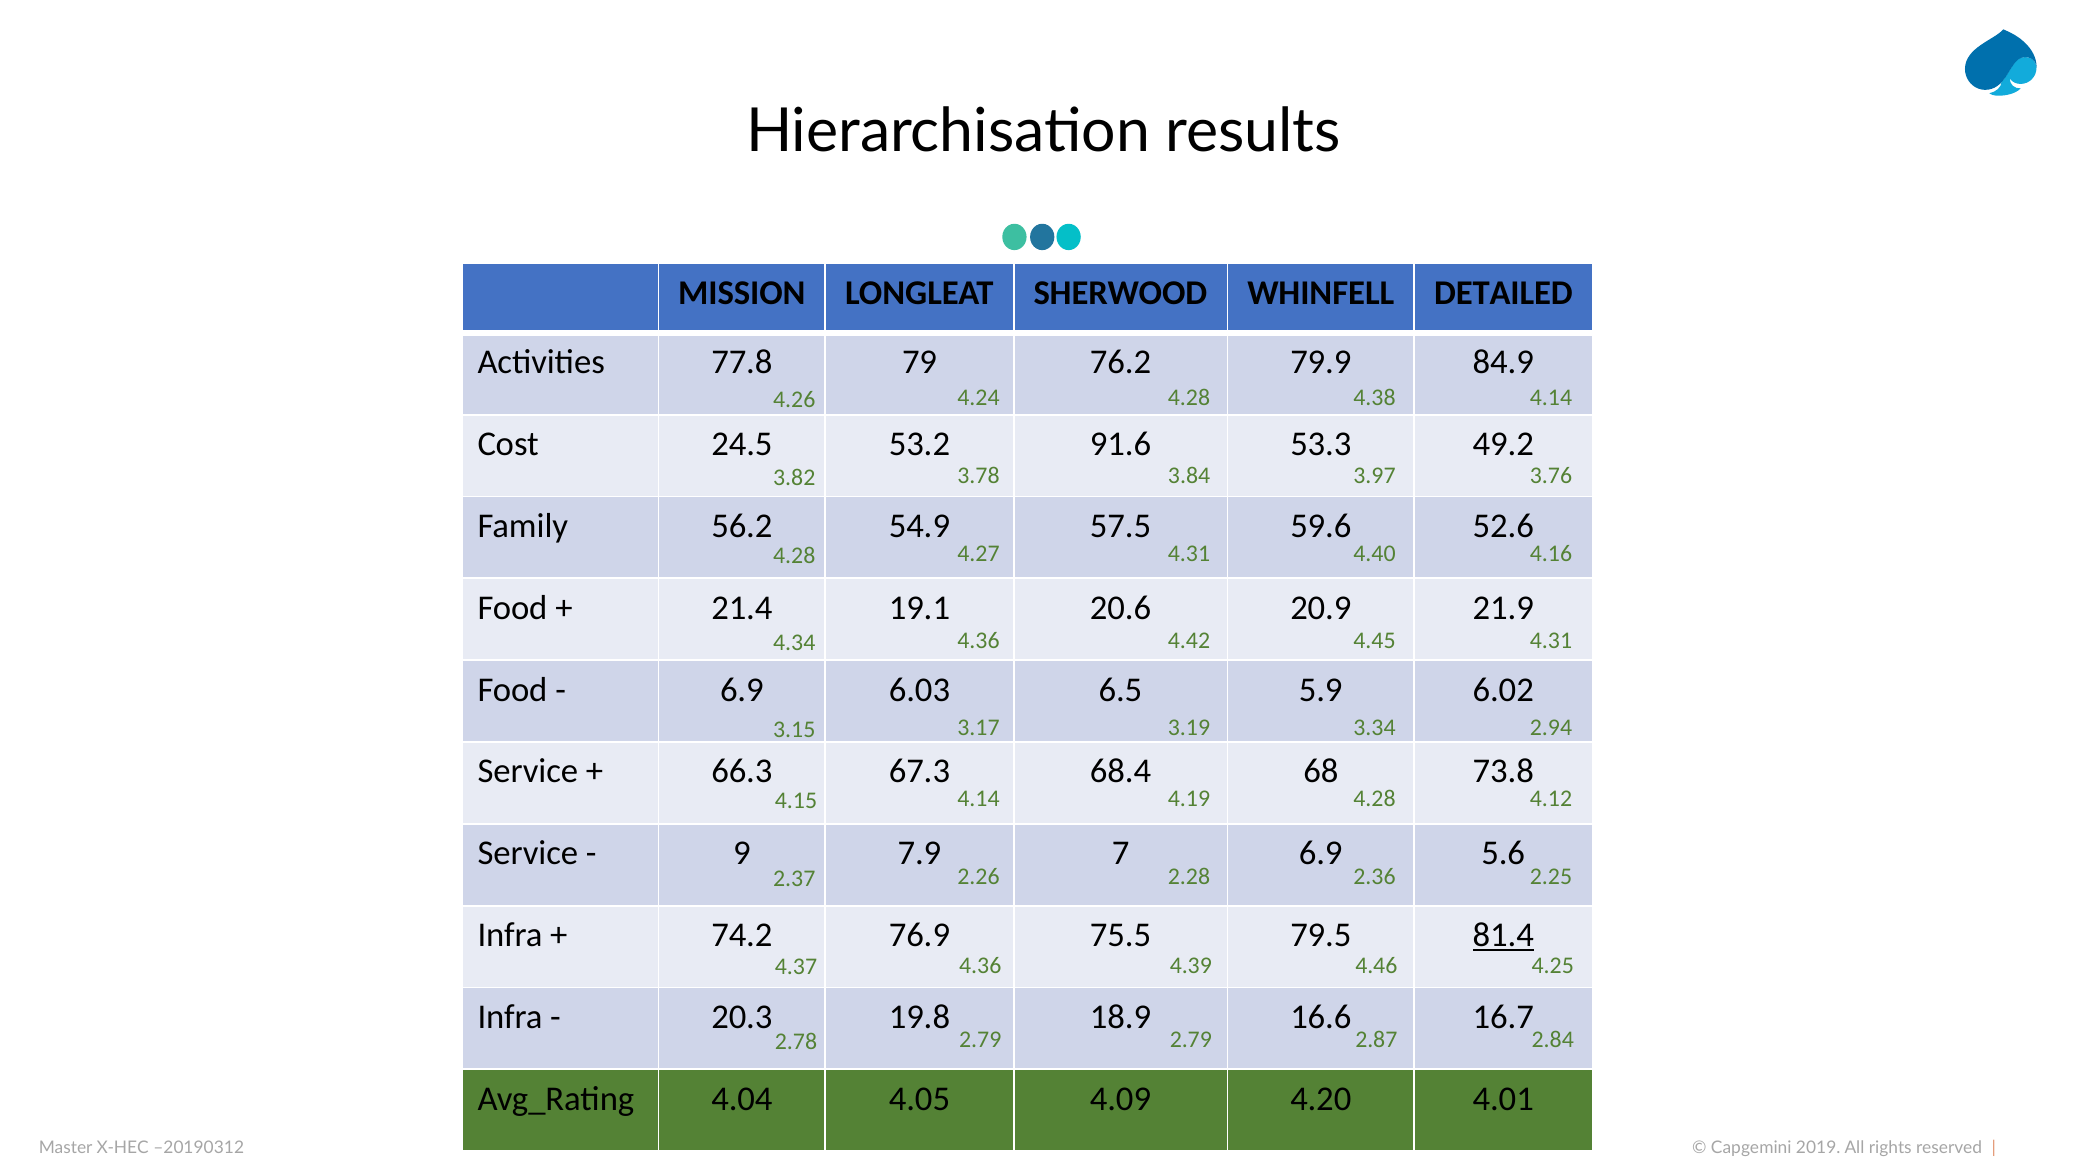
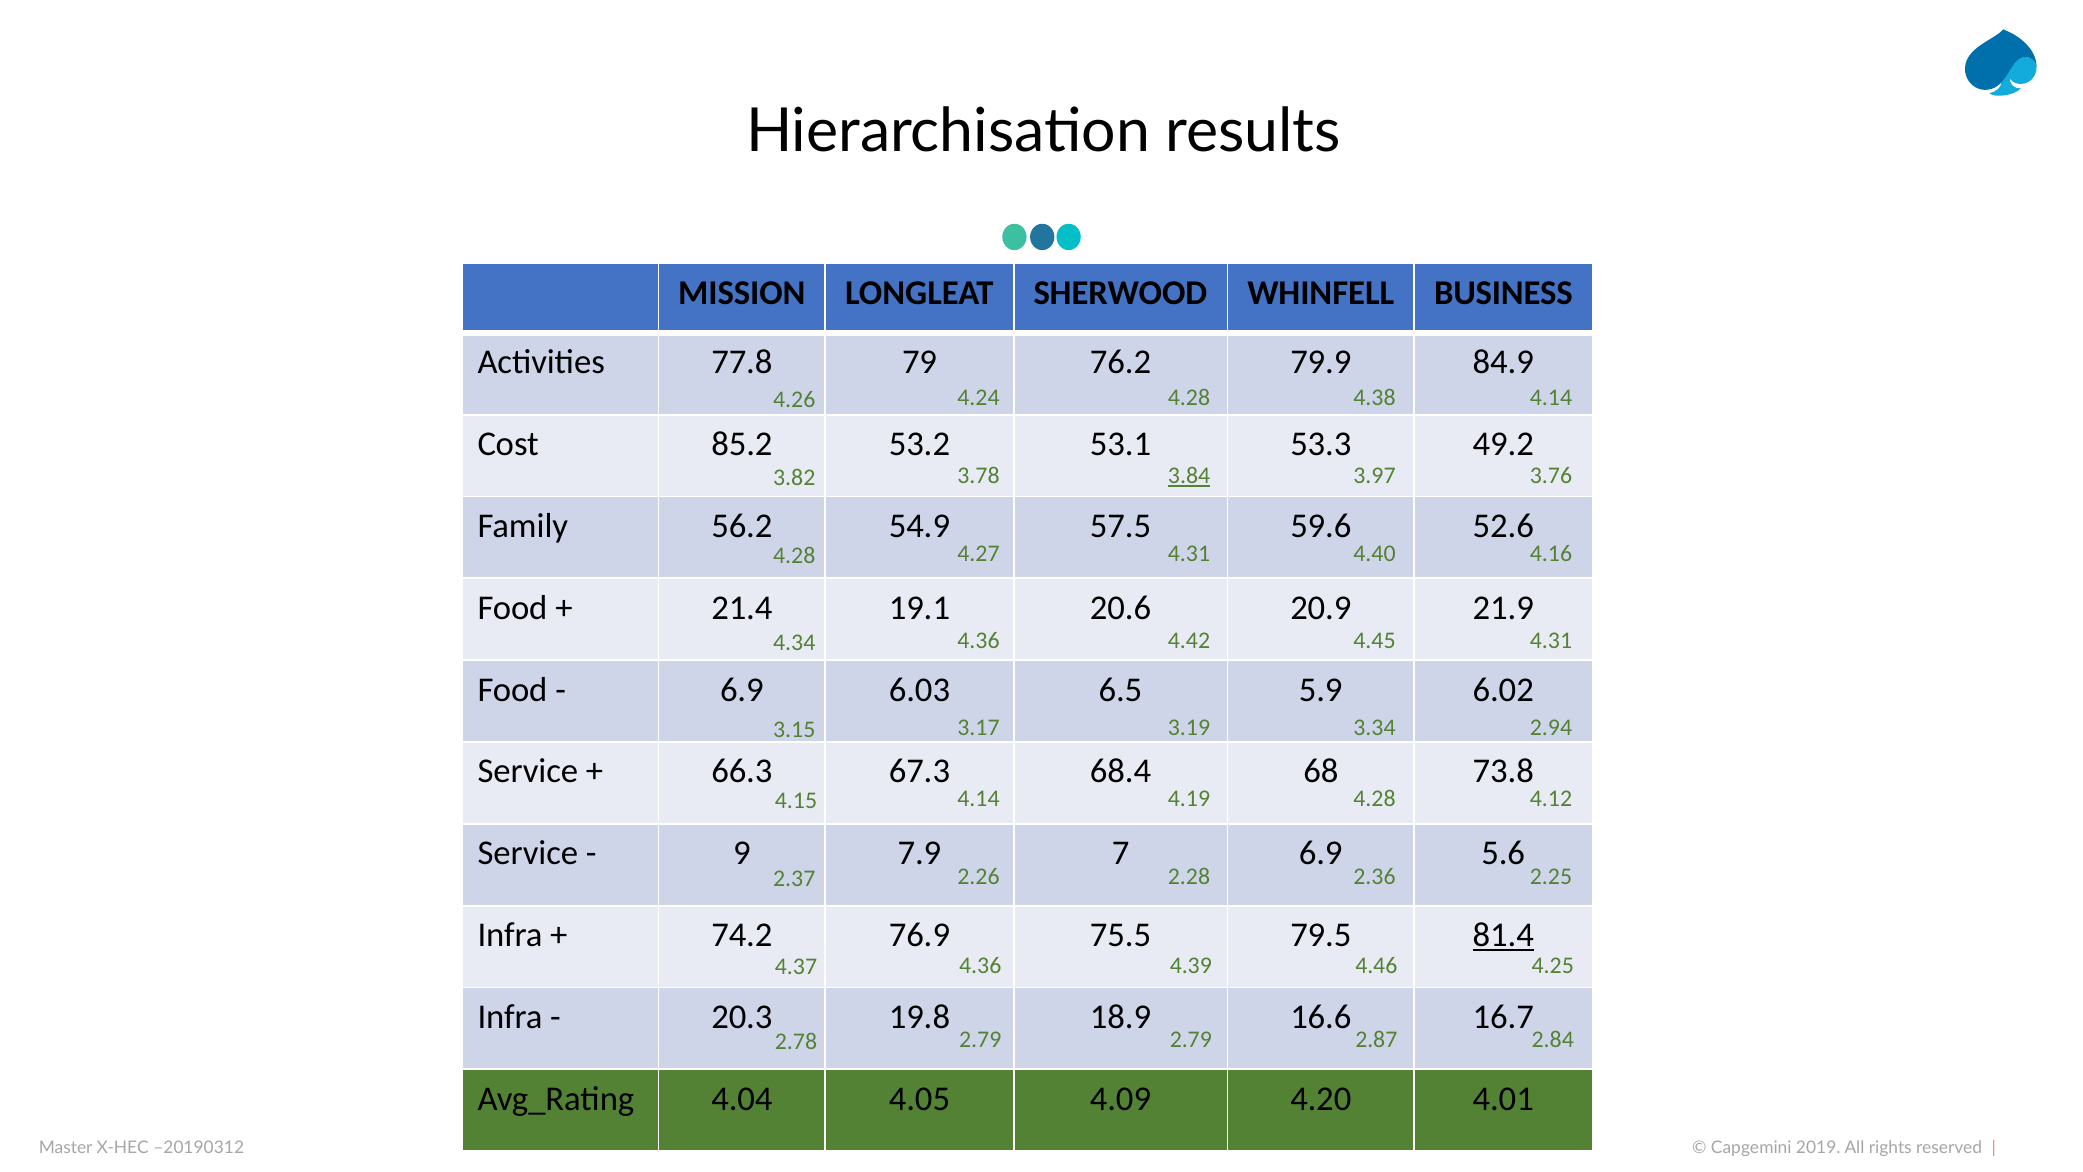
DETAILED: DETAILED -> BUSINESS (1503, 293)
24.5: 24.5 -> 85.2 (742, 444)
91.6: 91.6 -> 53.1 (1121, 444)
3.84 underline: none -> present (1189, 476)
